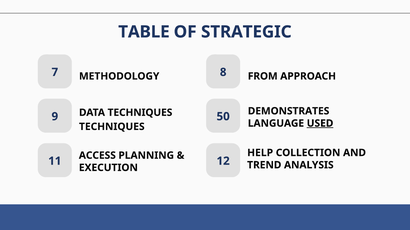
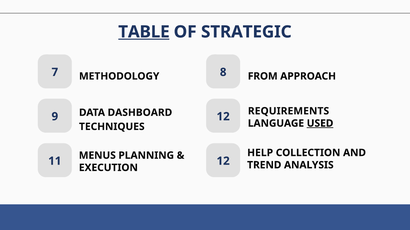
TABLE underline: none -> present (144, 32)
DEMONSTRATES: DEMONSTRATES -> REQUIREMENTS (289, 111)
DATA TECHNIQUES: TECHNIQUES -> DASHBOARD (140, 113)
9 50: 50 -> 12 (223, 117)
ACCESS: ACCESS -> MENUS (97, 156)
